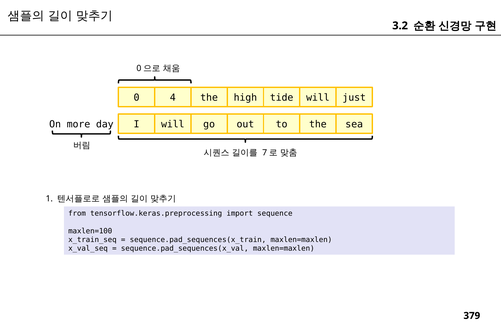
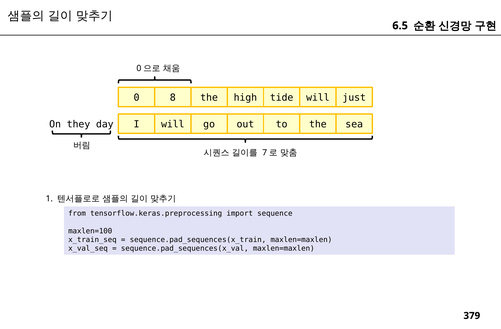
3.2: 3.2 -> 6.5 (400, 26)
4: 4 -> 8 (173, 98)
more: more -> they (79, 124)
